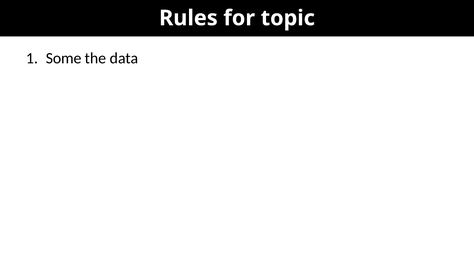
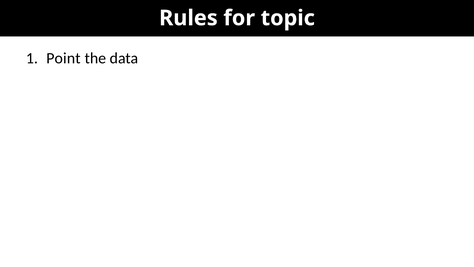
Some: Some -> Point (63, 58)
